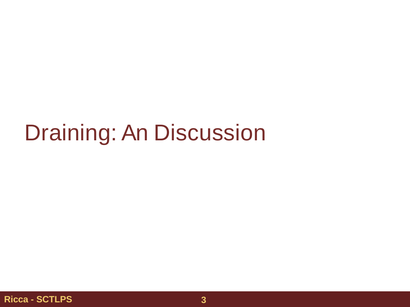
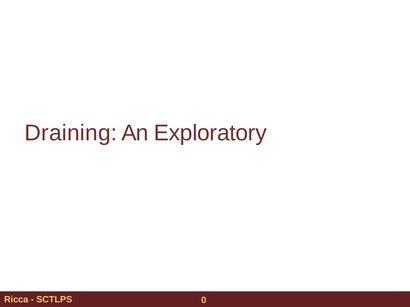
Discussion: Discussion -> Exploratory (210, 133)
3: 3 -> 0 (204, 301)
